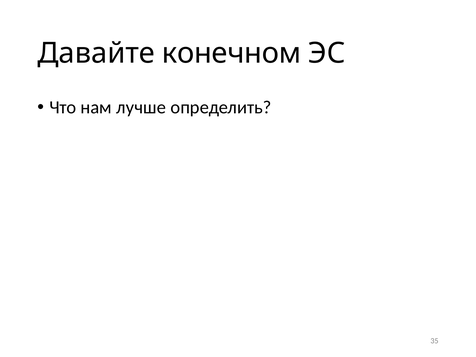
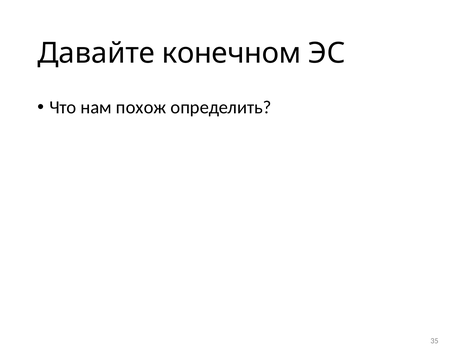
лучше: лучше -> похож (141, 107)
